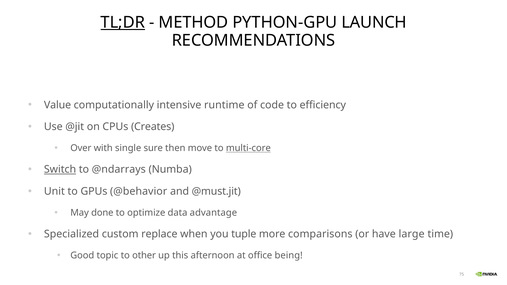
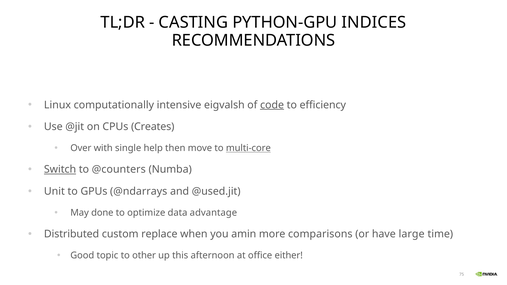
TL;DR underline: present -> none (123, 23)
METHOD: METHOD -> CASTING (193, 23)
LAUNCH: LAUNCH -> INDICES (374, 23)
Value: Value -> Linux (57, 105)
runtime: runtime -> eigvalsh (224, 105)
code underline: none -> present (272, 105)
sure: sure -> help (153, 148)
@ndarrays: @ndarrays -> @counters (119, 170)
@behavior: @behavior -> @ndarrays (139, 192)
@must.jit: @must.jit -> @used.jit (216, 192)
Specialized: Specialized -> Distributed (72, 234)
tuple: tuple -> amin (244, 234)
being: being -> either (289, 256)
